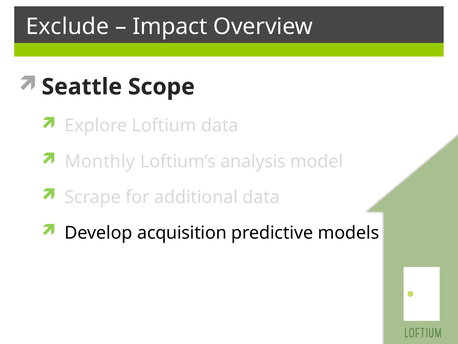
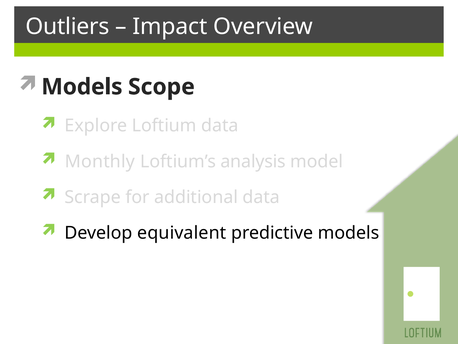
Exclude: Exclude -> Outliers (67, 27)
Seattle: Seattle -> Models (82, 87)
acquisition: acquisition -> equivalent (182, 233)
